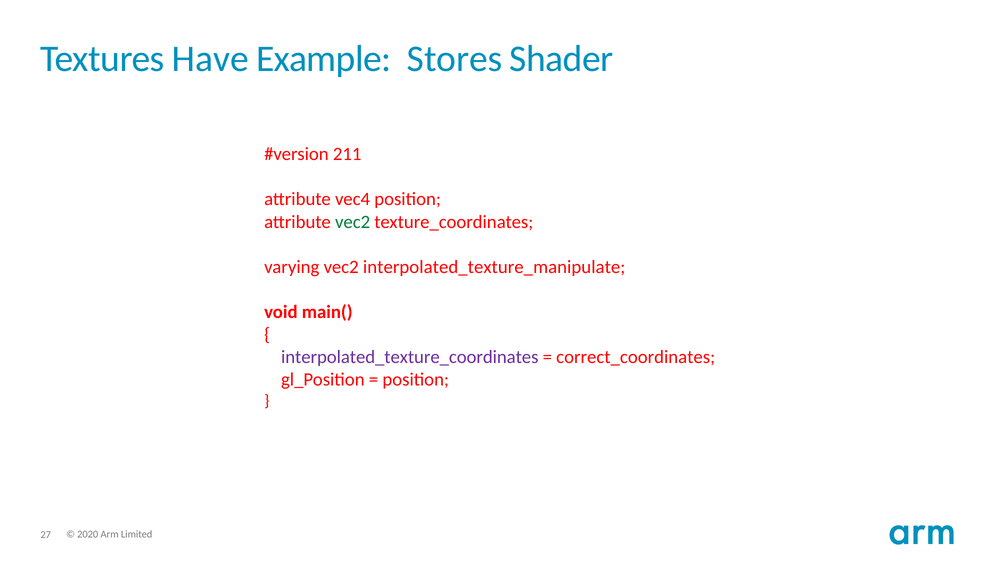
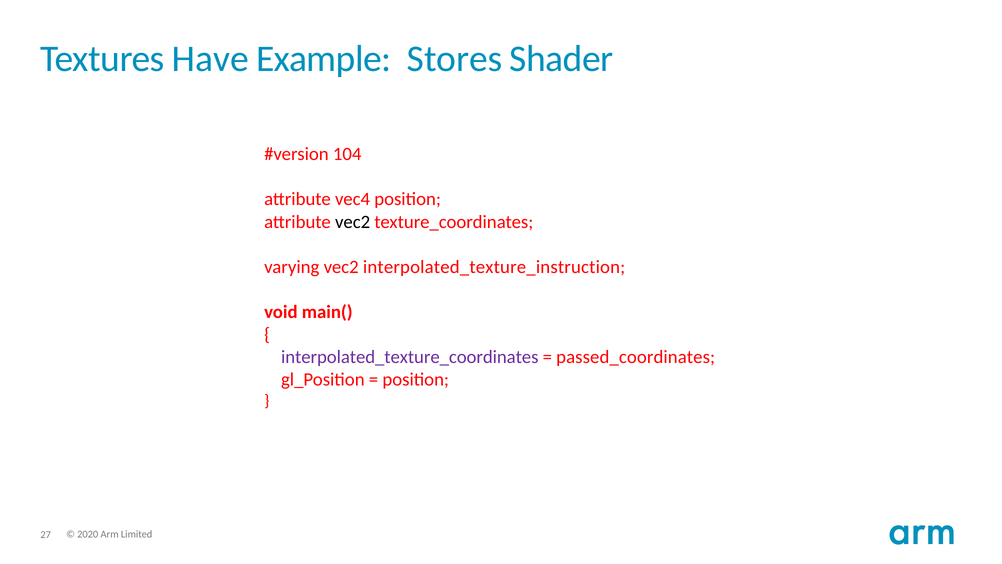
211: 211 -> 104 (347, 154)
vec2 colour: green -> black (353, 222)
interpolated_texture_manipulate: interpolated_texture_manipulate -> interpolated_texture_instruction (494, 267)
correct_coordinates: correct_coordinates -> passed_coordinates (636, 357)
